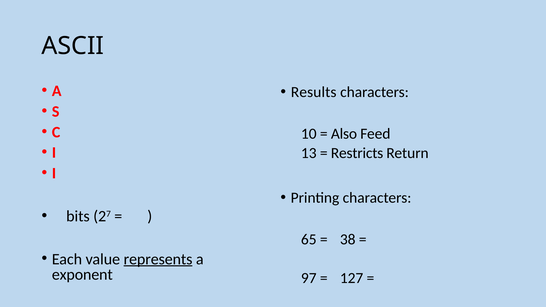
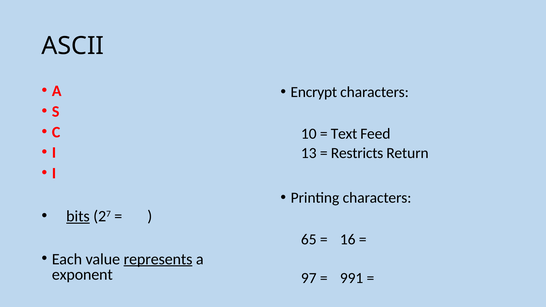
Results: Results -> Encrypt (314, 92)
Also: Also -> Text (344, 134)
bits underline: none -> present (78, 216)
38: 38 -> 16 (348, 239)
127: 127 -> 991 (352, 278)
